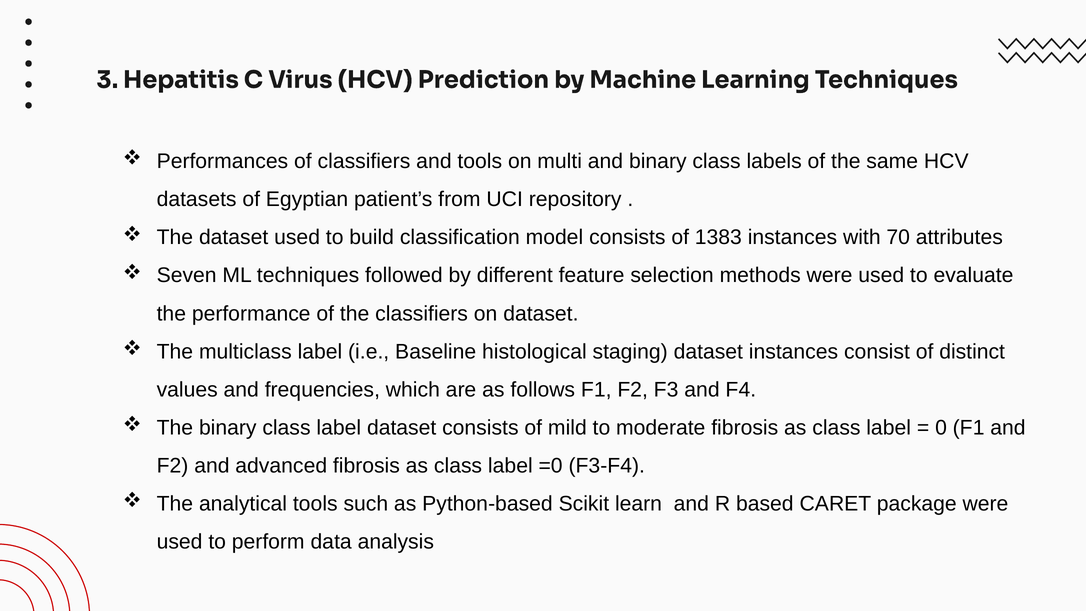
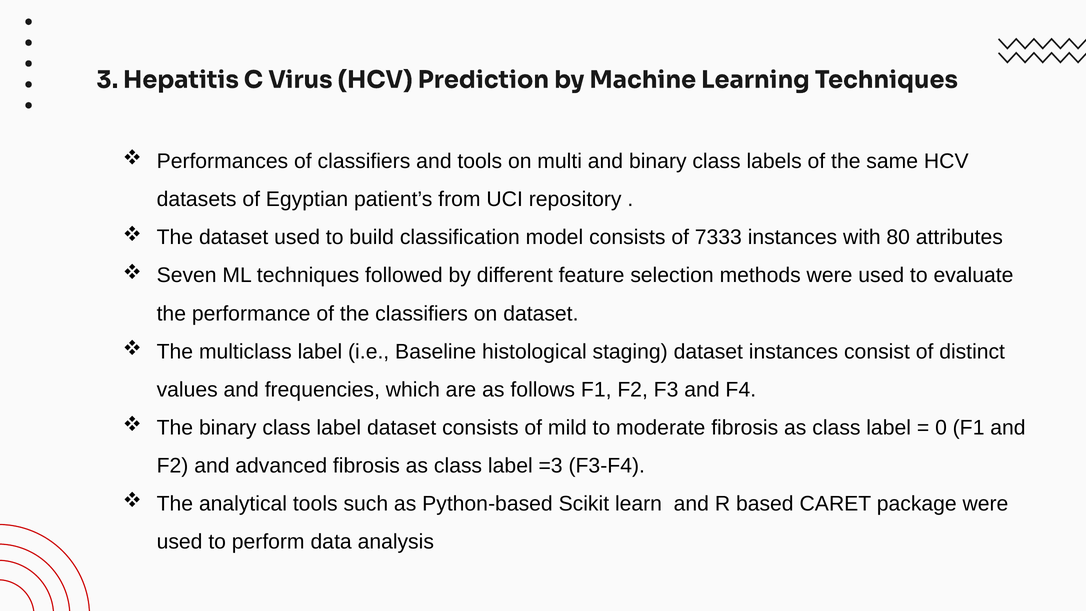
1383: 1383 -> 7333 (718, 237)
70: 70 -> 80 (898, 237)
=0: =0 -> =3 (551, 466)
